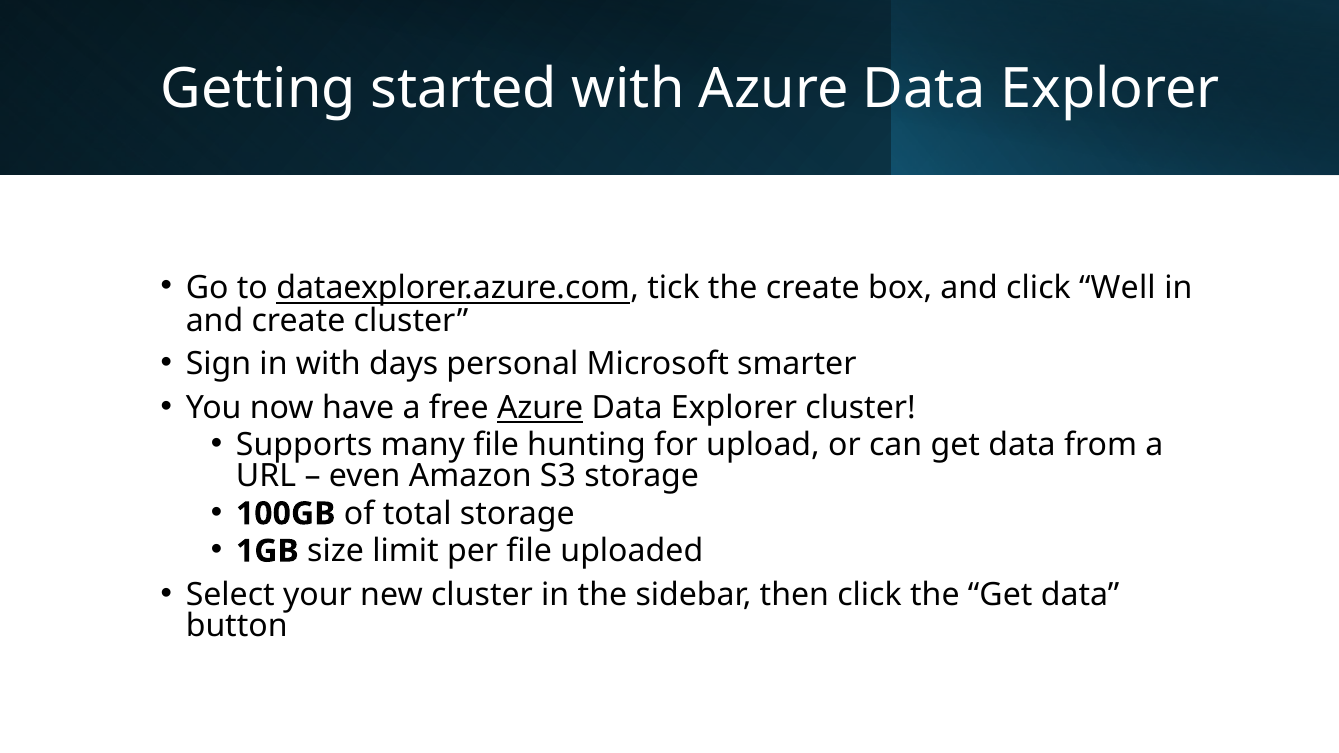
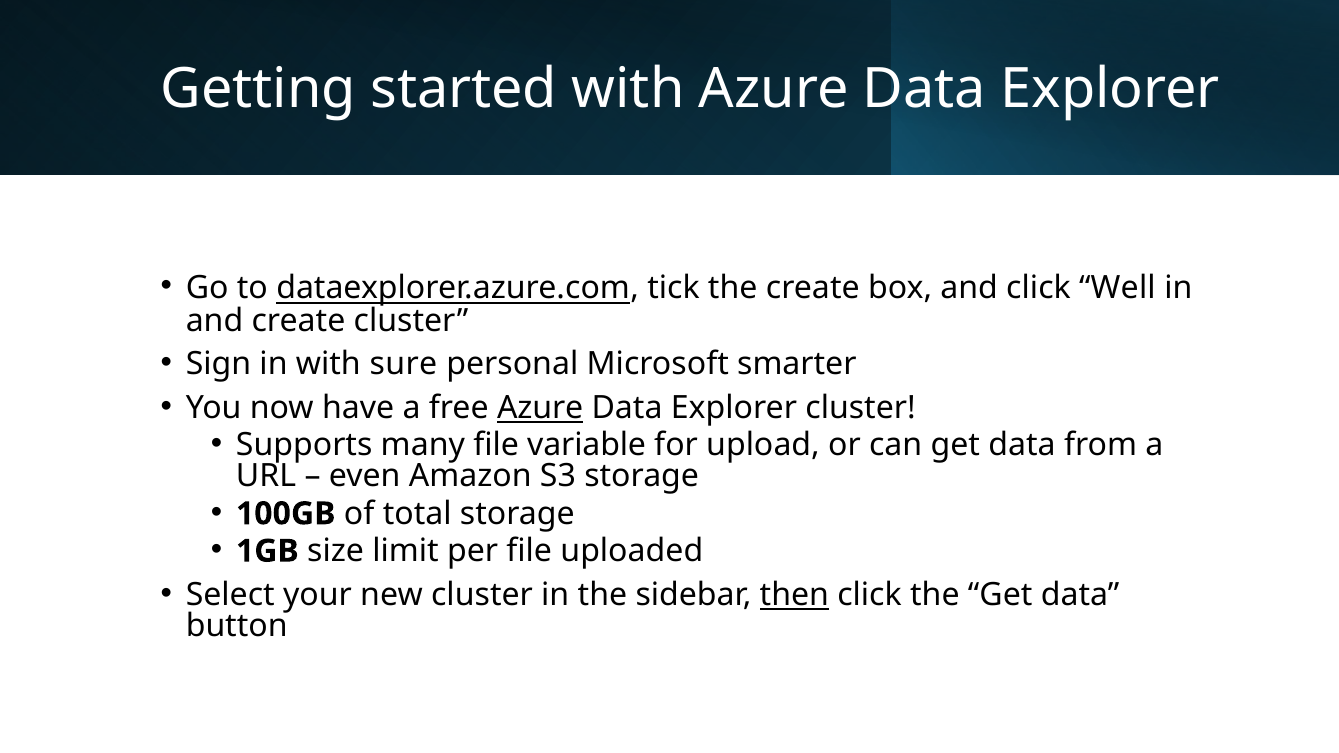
days: days -> sure (403, 364)
hunting: hunting -> variable (587, 445)
then underline: none -> present (794, 595)
